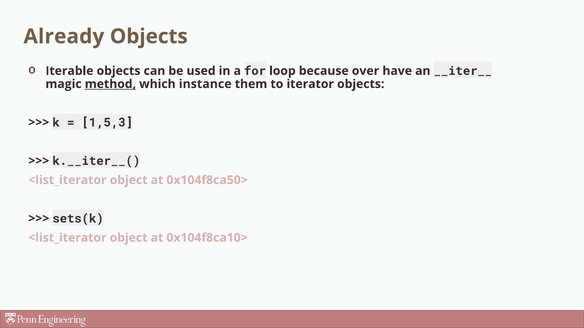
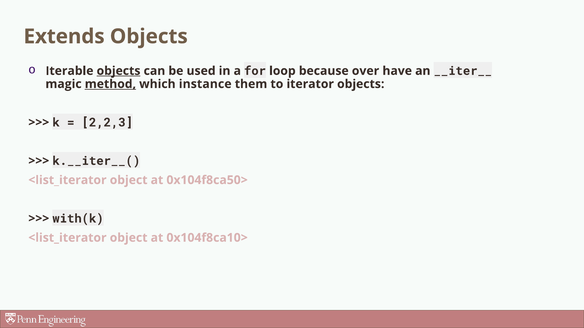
Already: Already -> Extends (64, 36)
objects underline: none -> present (119, 71)
1,5,3: 1,5,3 -> 2,2,3 (107, 123)
sets(k: sets(k -> with(k (78, 219)
